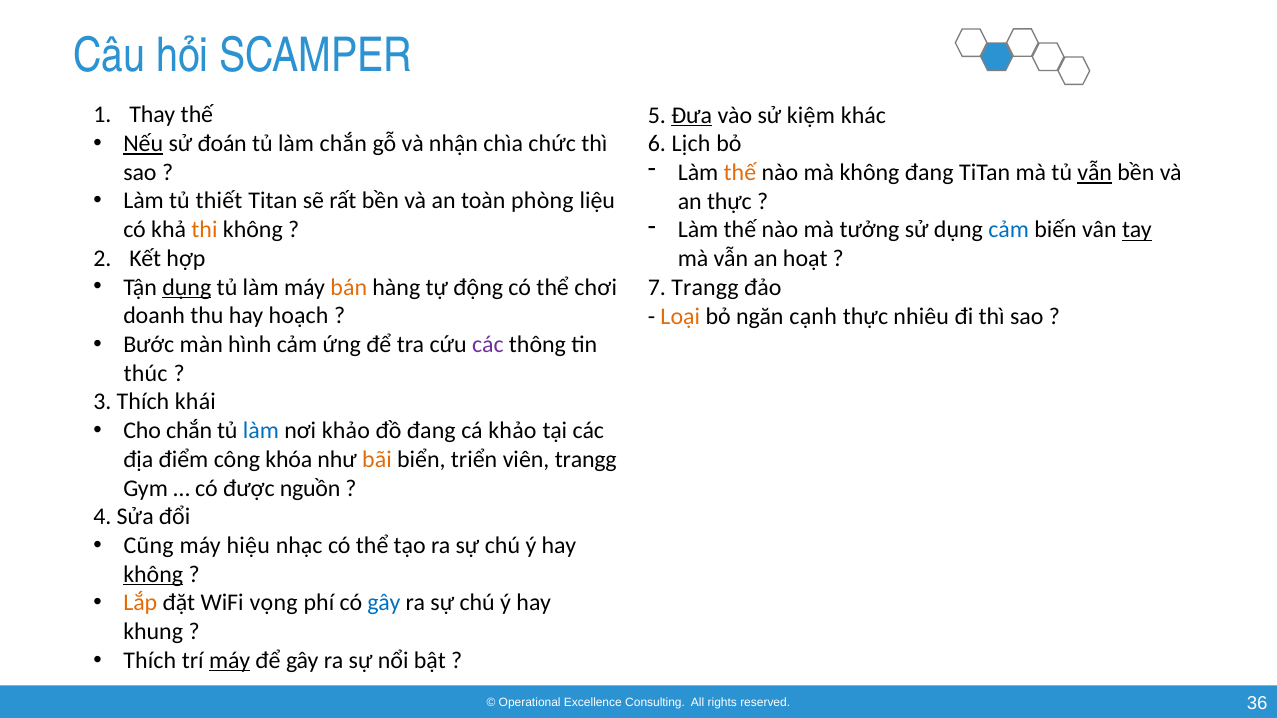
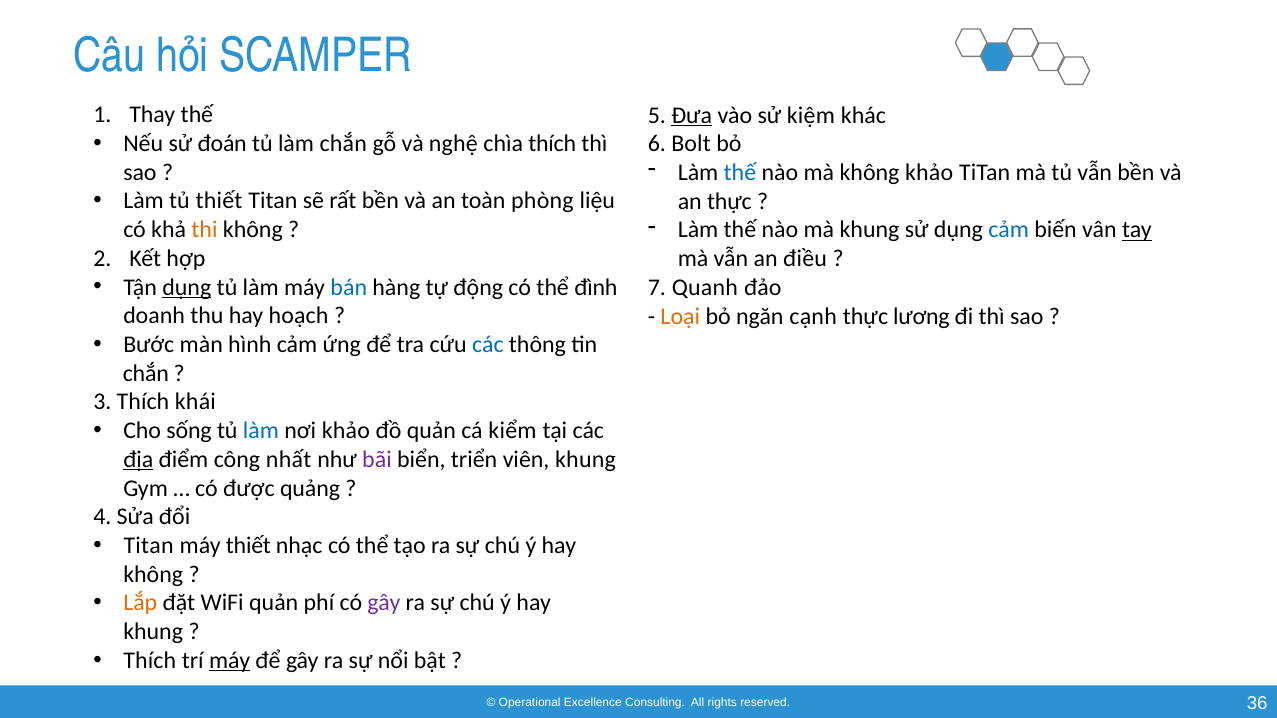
Nếu underline: present -> none (143, 144)
nhận: nhận -> nghệ (453, 144)
chìa chức: chức -> thích (552, 144)
Lịch: Lịch -> Bolt (691, 144)
thế colour: orange -> blue (740, 173)
không đang: đang -> khảo (929, 173)
vẫn underline: present -> none (1095, 173)
mà tưởng: tưởng -> khung (870, 230)
hoạt: hoạt -> điều (805, 259)
bán colour: orange -> blue (349, 287)
chơi: chơi -> đình (596, 287)
7 Trangg: Trangg -> Quanh (705, 288)
nhiêu: nhiêu -> lương (921, 316)
các colour: purple -> blue (488, 345)
thúc: thúc -> chắn (146, 373)
Cho chắn: chắn -> sống (189, 431)
đồ đang: đang -> quản (431, 431)
cá khảo: khảo -> kiểm (512, 431)
địa underline: none -> present (138, 460)
khóa: khóa -> nhất (289, 460)
bãi colour: orange -> purple (377, 460)
viên trangg: trangg -> khung (586, 460)
nguồn: nguồn -> quảng (310, 488)
Cũng: Cũng -> Titan (149, 546)
máy hiệu: hiệu -> thiết (248, 546)
không underline: present -> none (153, 575)
WiFi vọng: vọng -> quản (274, 603)
gây colour: blue -> purple (384, 603)
